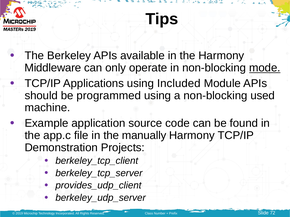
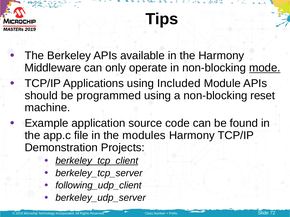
used: used -> reset (263, 96)
manually: manually -> modules (144, 136)
berkeley_tcp_client underline: none -> present (97, 161)
provides_udp_client: provides_udp_client -> following_udp_client (98, 186)
